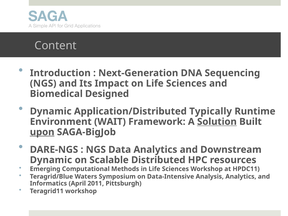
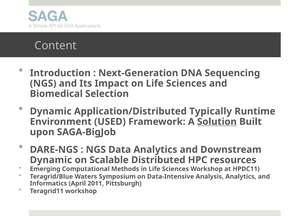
Designed: Designed -> Selection (107, 94)
WAIT: WAIT -> USED (110, 122)
upon underline: present -> none (42, 132)
